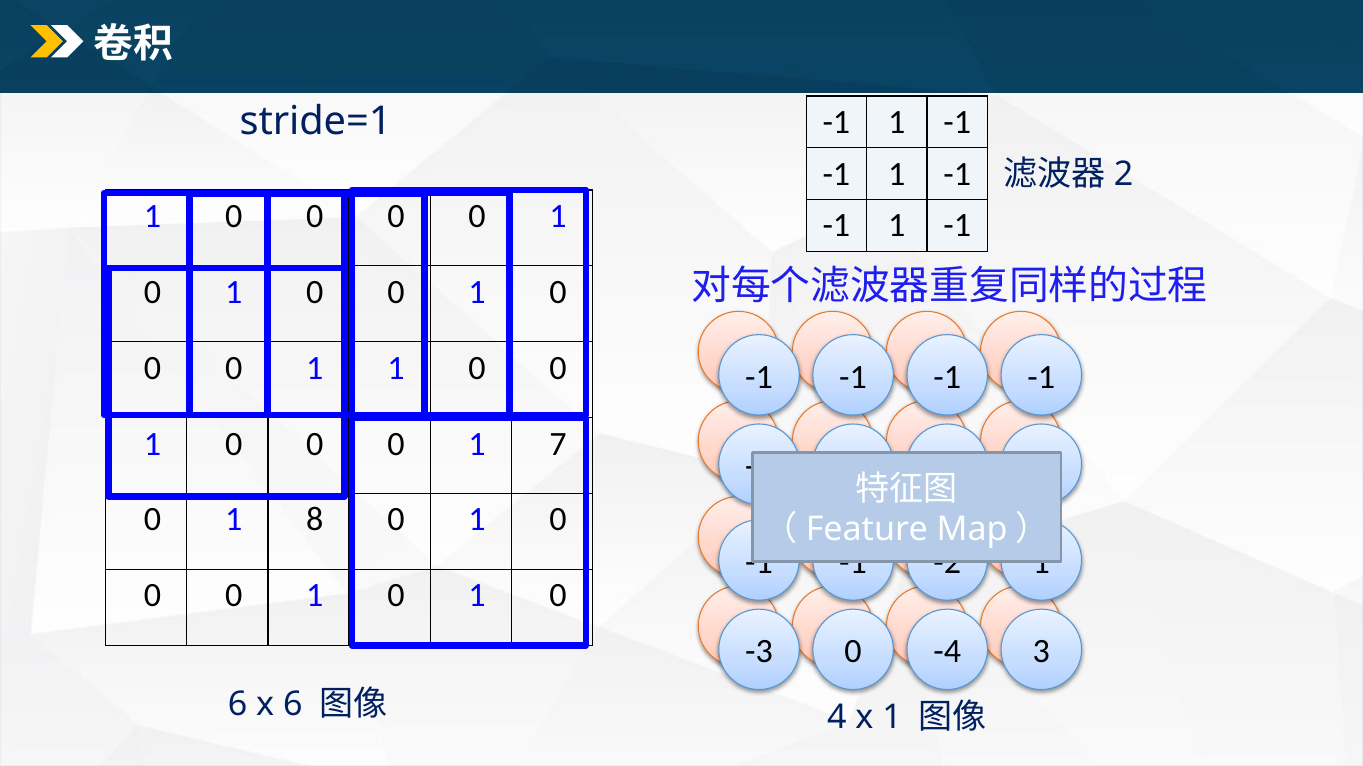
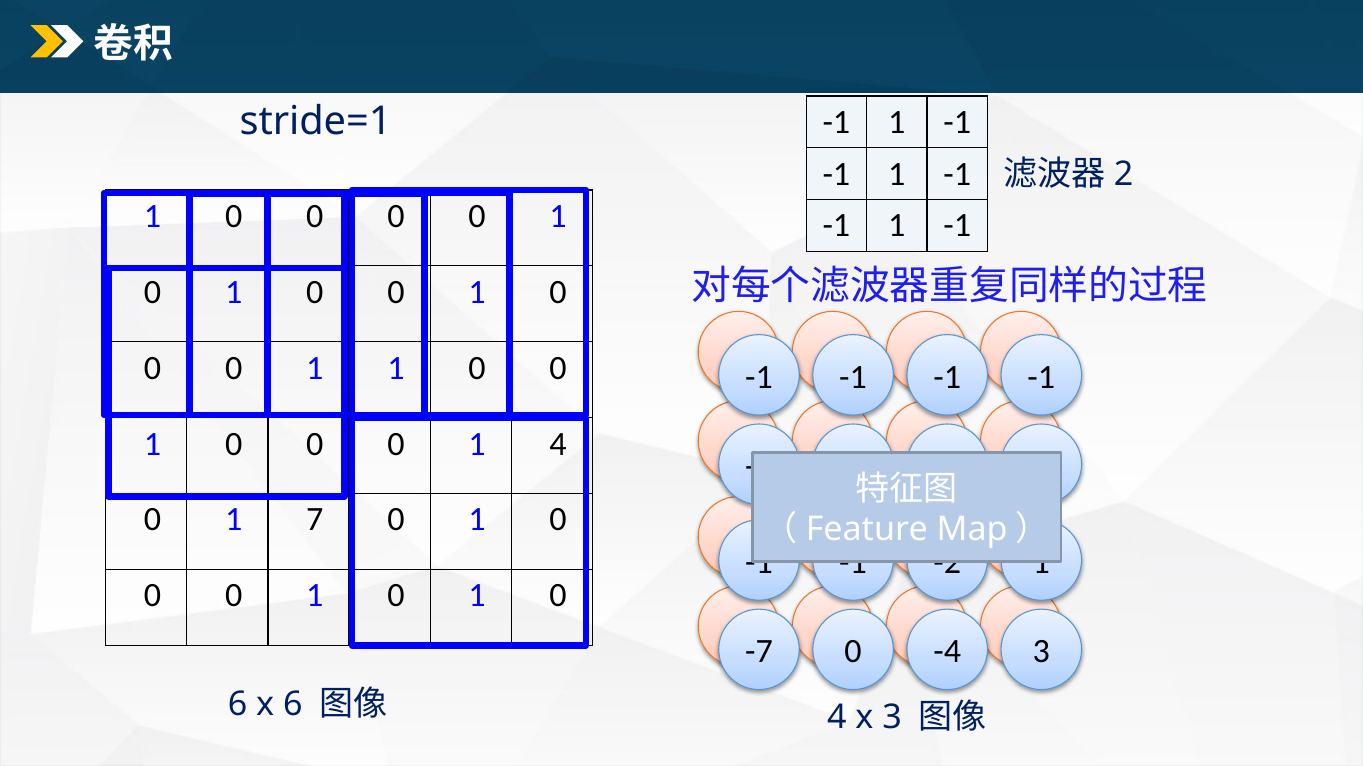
1 7: 7 -> 4 (558, 444)
8: 8 -> 7 (315, 520)
-3: -3 -> -7 (759, 652)
x 1: 1 -> 3 (892, 718)
